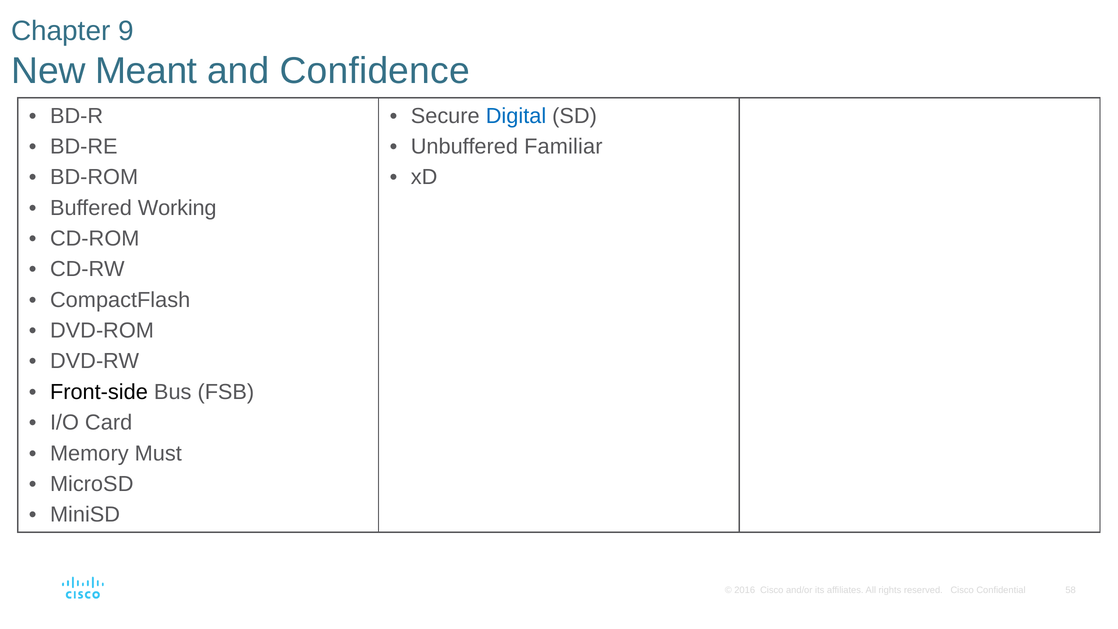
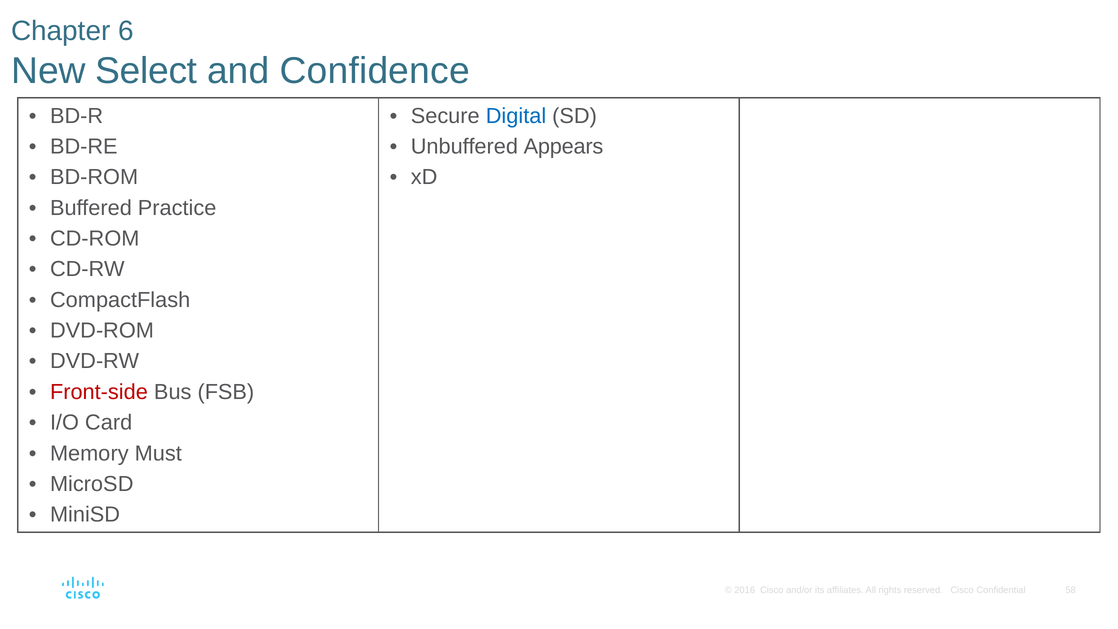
9: 9 -> 6 (126, 31)
Meant: Meant -> Select (146, 71)
Familiar: Familiar -> Appears (564, 146)
Working: Working -> Practice (177, 208)
Front-side colour: black -> red (99, 392)
